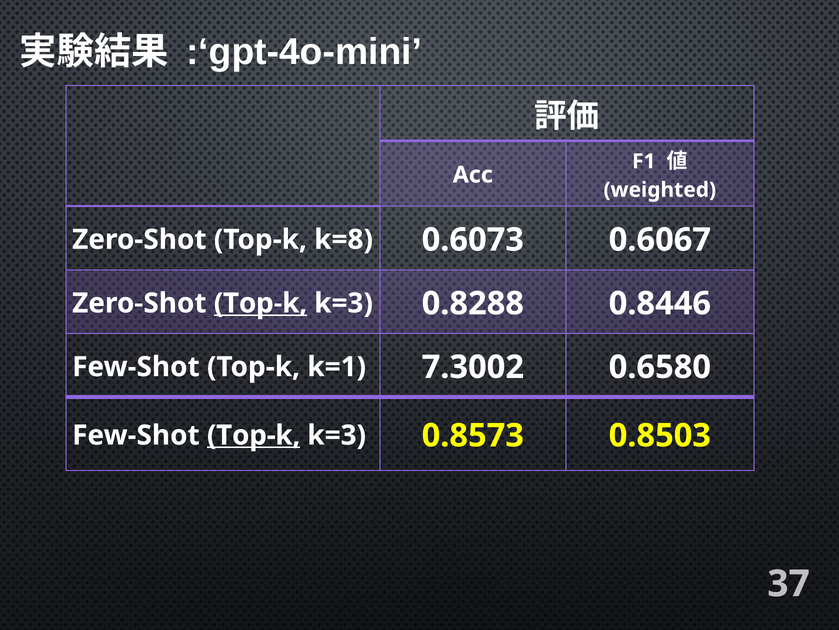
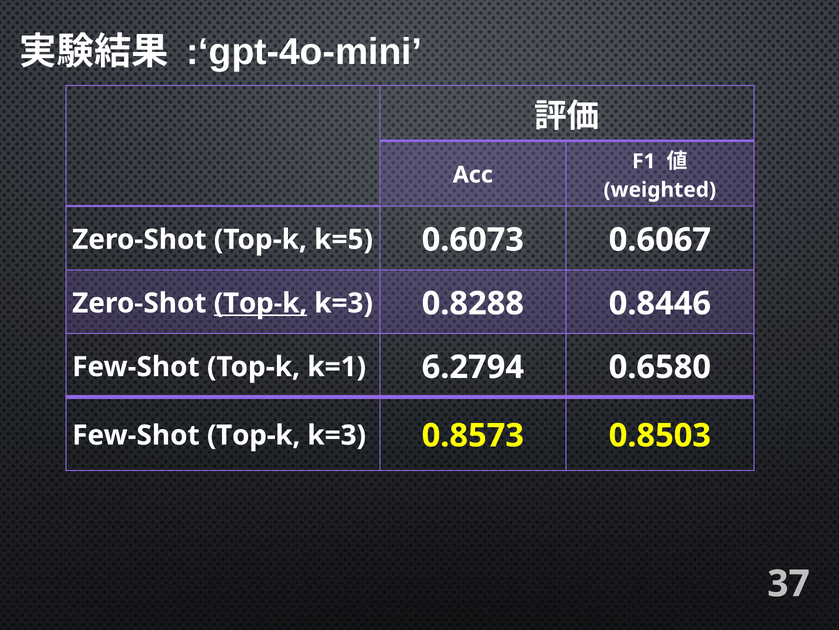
k=8: k=8 -> k=5 (344, 239)
7.3002: 7.3002 -> 6.2794 (473, 367)
Top-k underline: present -> none (254, 435)
